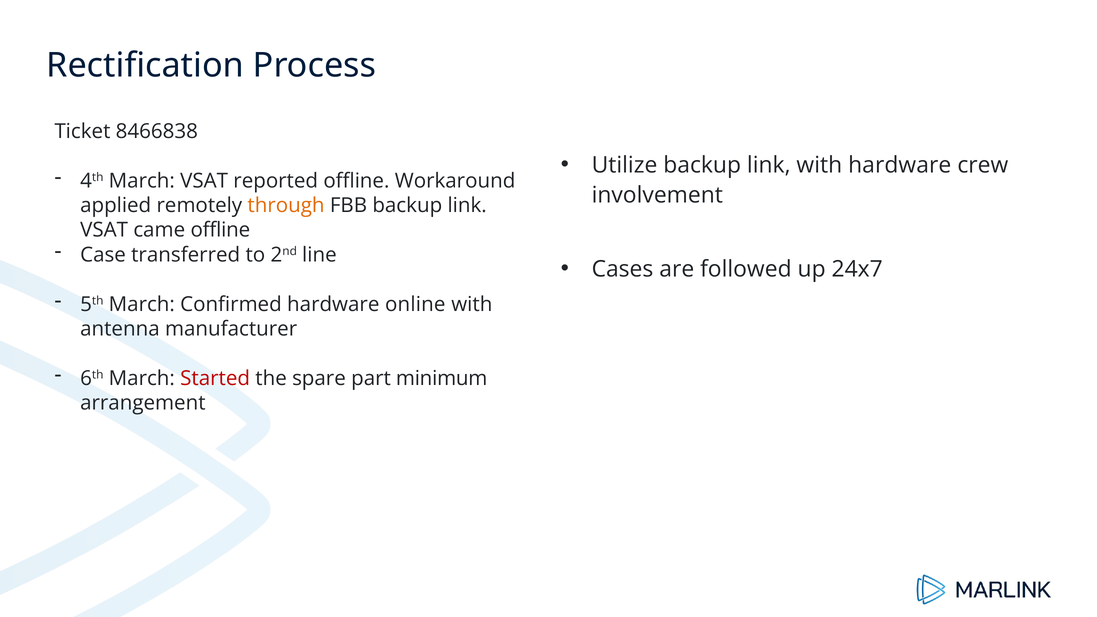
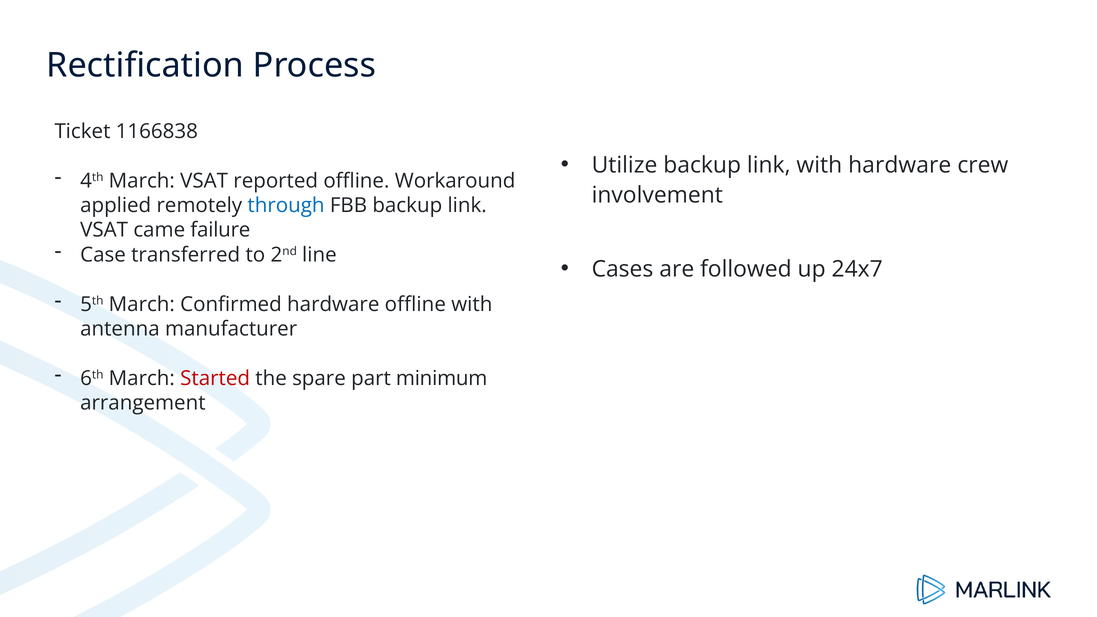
8466838: 8466838 -> 1166838 (157, 131)
through colour: orange -> blue (286, 206)
came offline: offline -> failure (220, 230)
hardware online: online -> offline (415, 304)
